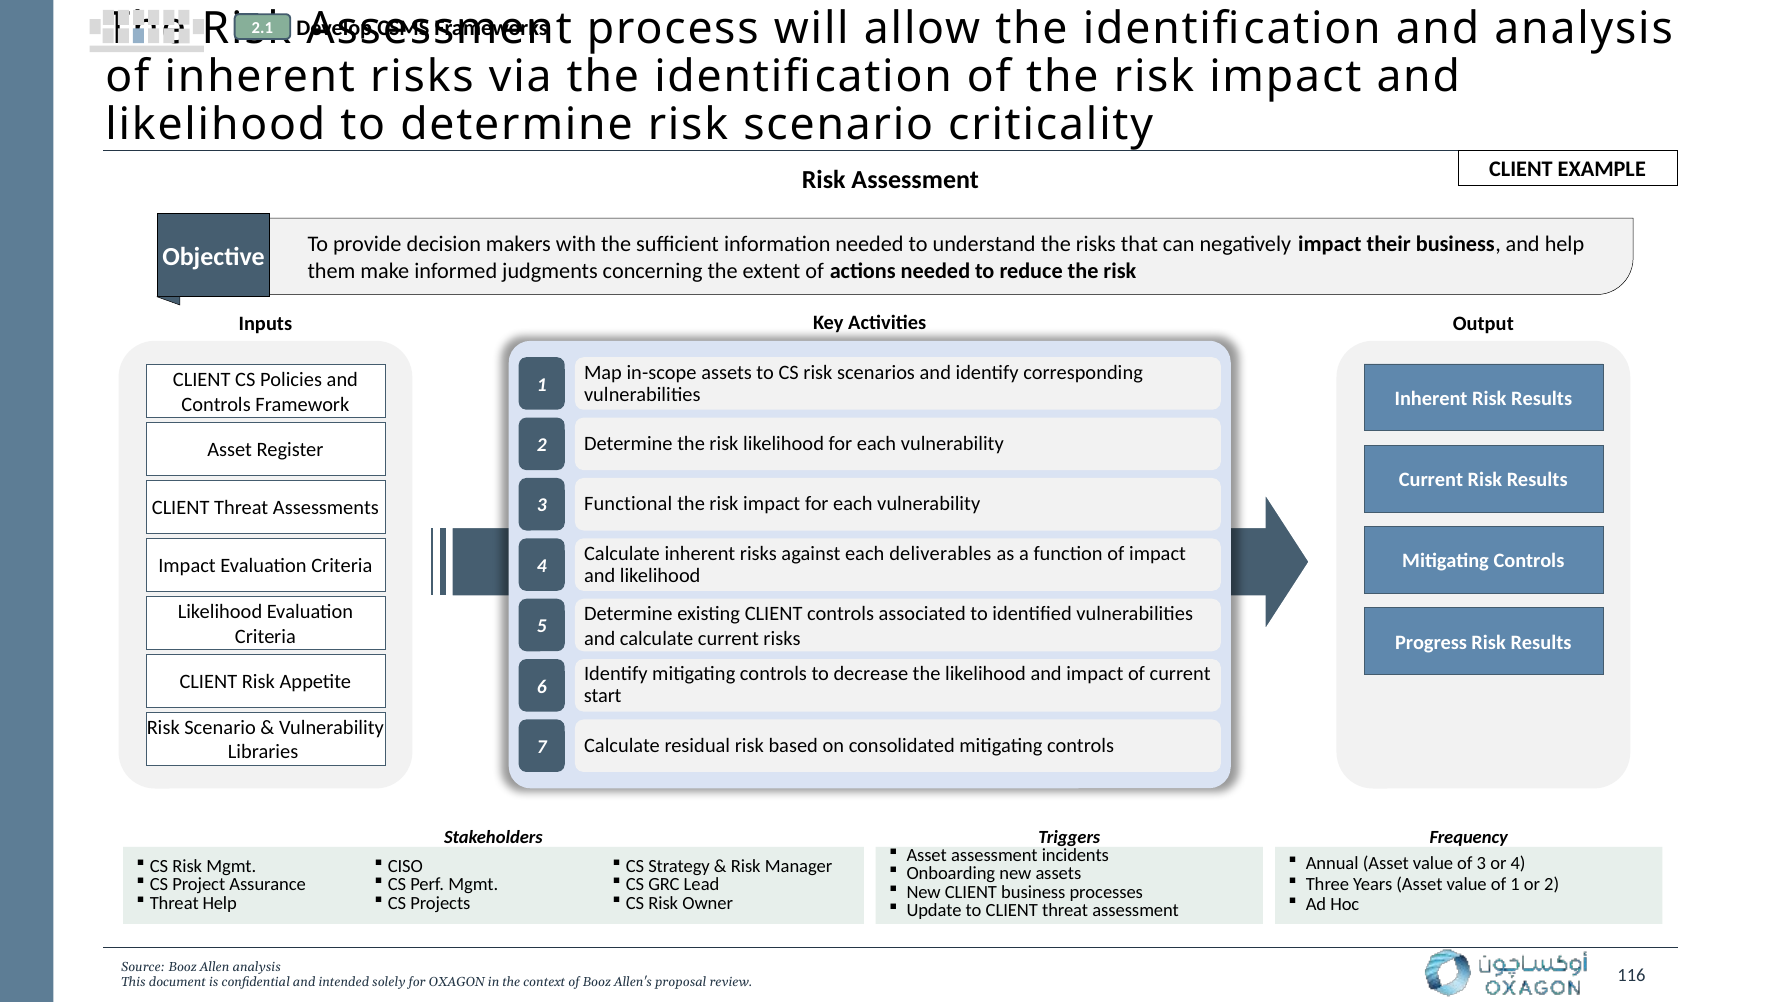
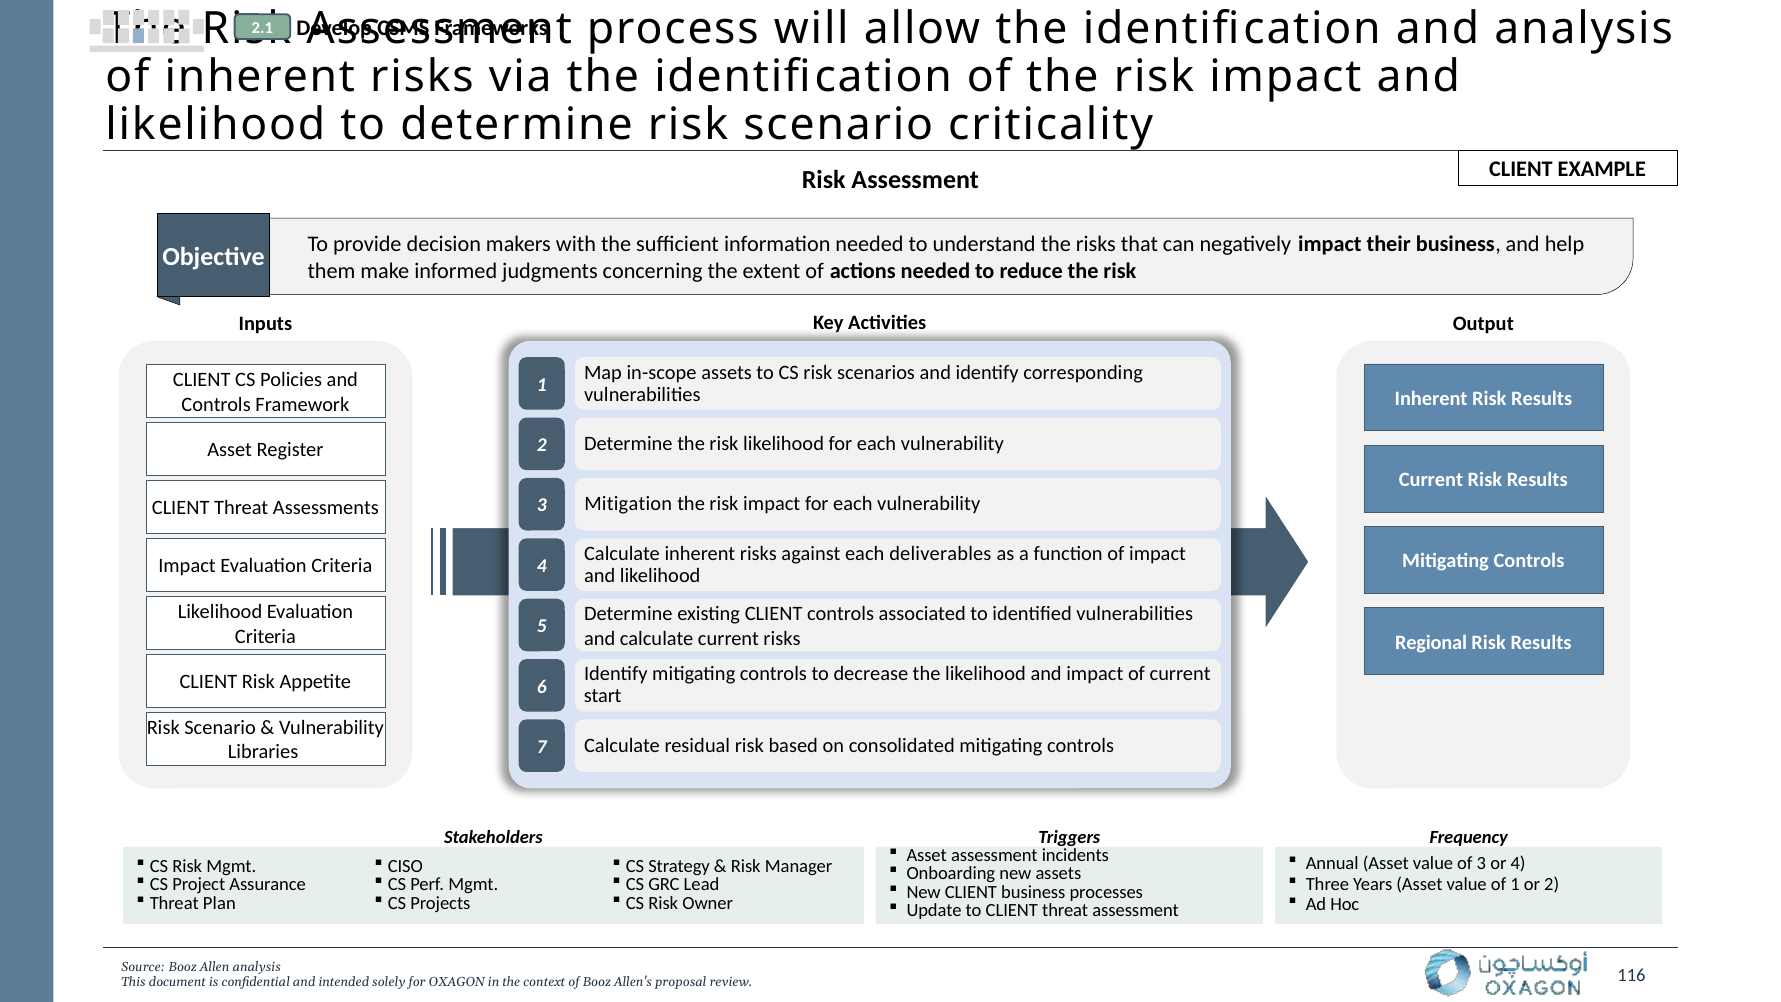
Functional: Functional -> Mitigation (628, 504)
Progress: Progress -> Regional (1431, 642)
Threat Help: Help -> Plan (219, 903)
